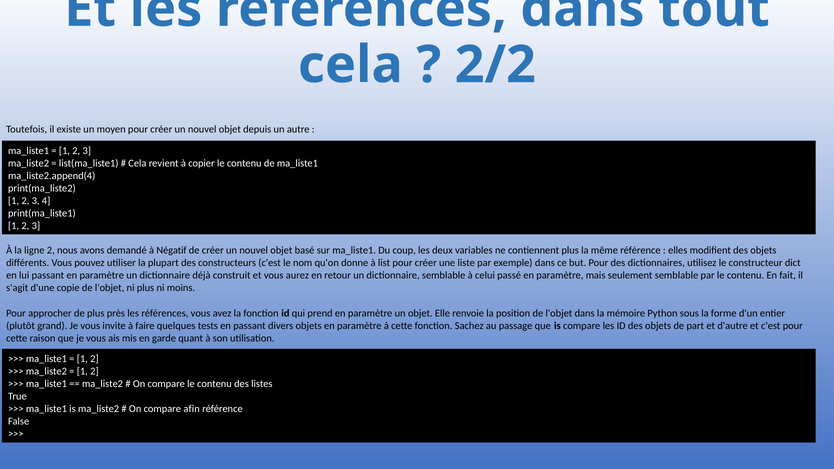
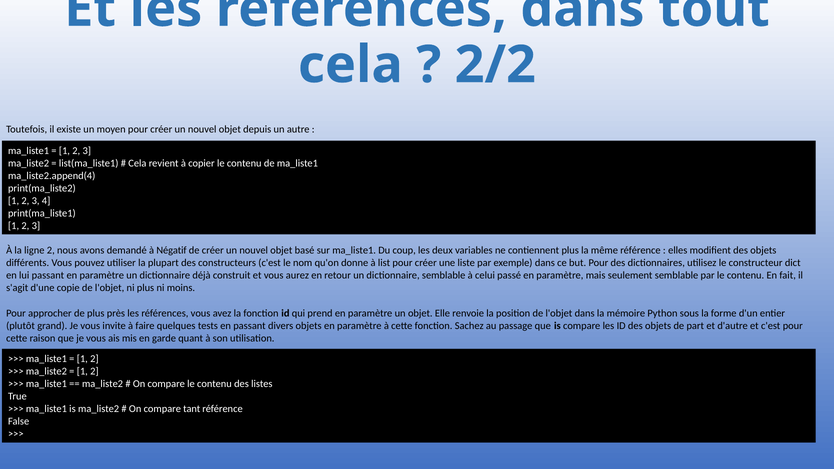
afin: afin -> tant (192, 409)
